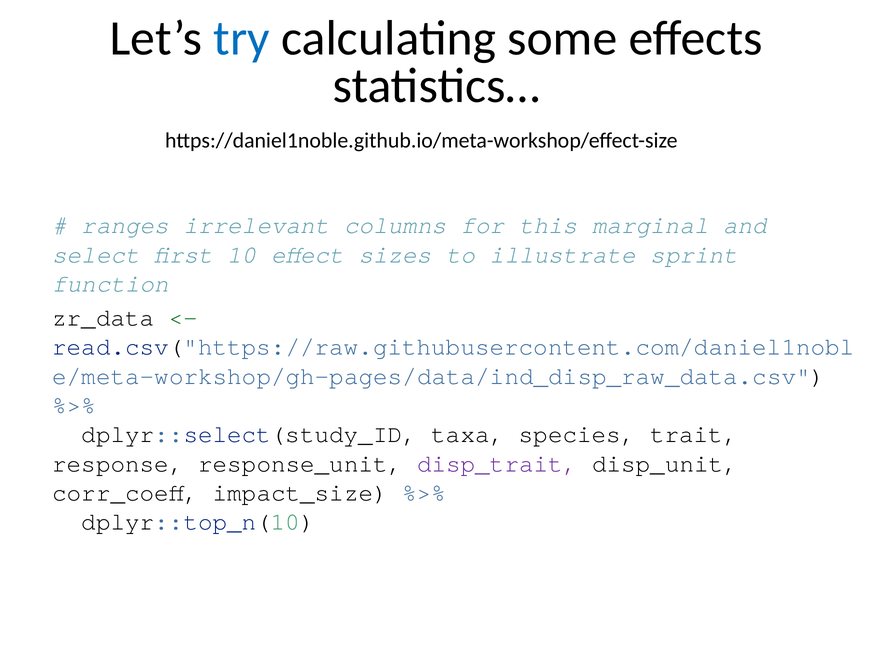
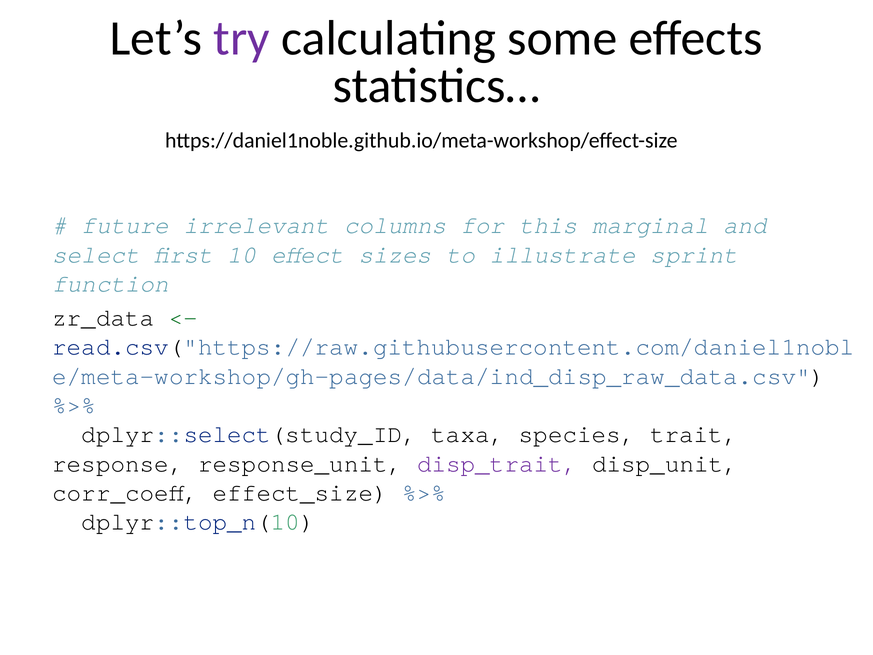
try colour: blue -> purple (242, 38)
ranges: ranges -> future (125, 225)
impact_size: impact_size -> effect_size (300, 493)
